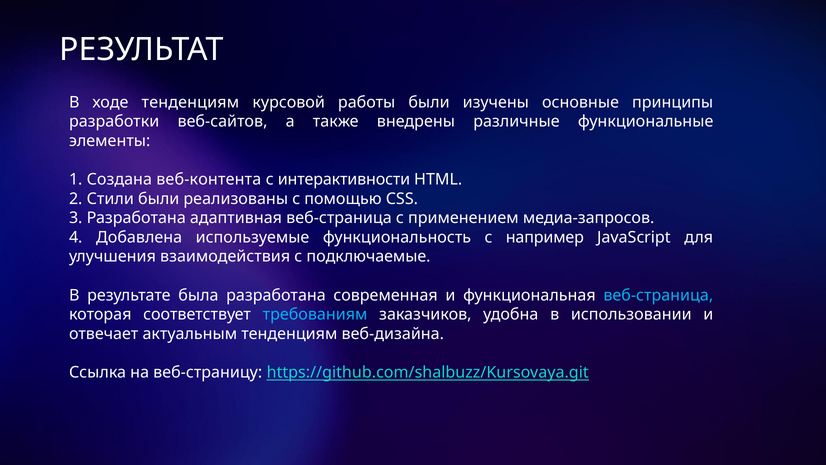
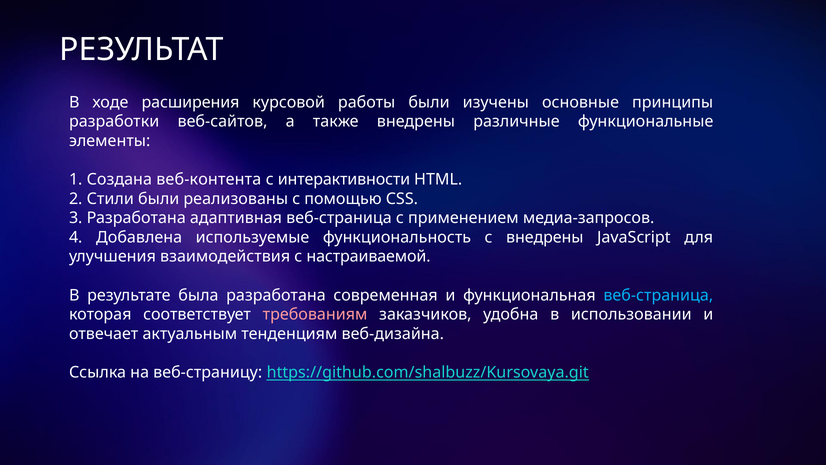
ходе тенденциям: тенденциям -> расширения (190, 102)
с например: например -> внедрены (545, 237)
подключаемые: подключаемые -> настраиваемой (369, 256)
требованиям colour: light blue -> pink (315, 314)
